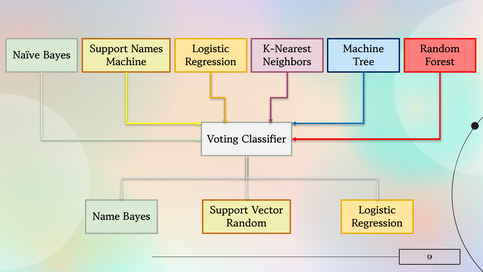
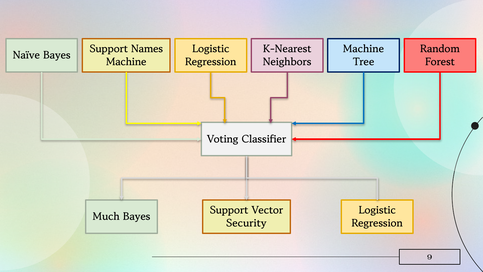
Name: Name -> Much (106, 217)
Random: Random -> Security (246, 224)
